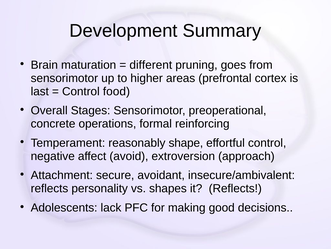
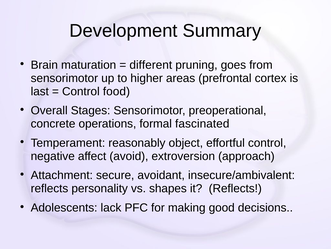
reinforcing: reinforcing -> fascinated (202, 124)
shape: shape -> object (186, 143)
